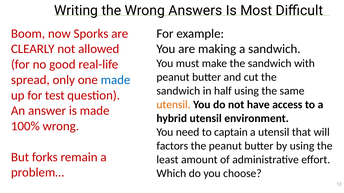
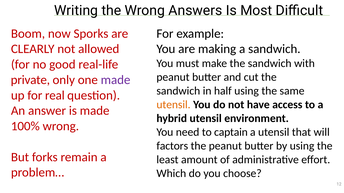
spread: spread -> private (30, 80)
made colour: blue -> purple (116, 80)
test: test -> real (55, 96)
